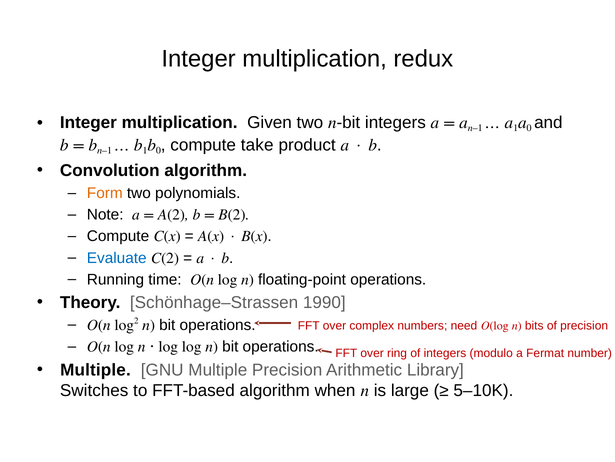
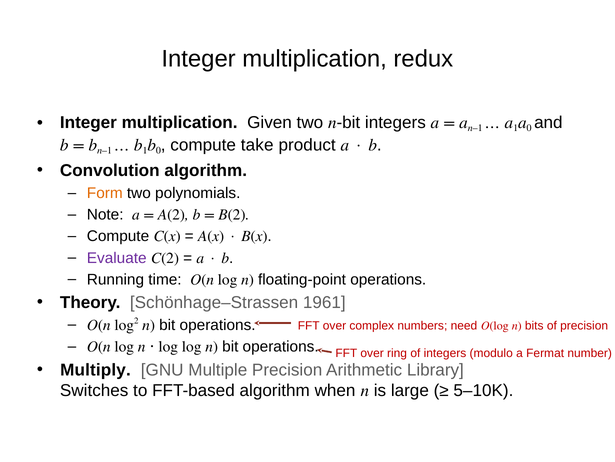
Evaluate colour: blue -> purple (117, 258)
1990: 1990 -> 1961 (324, 302)
Multiple: Multiple -> Multiply (95, 369)
